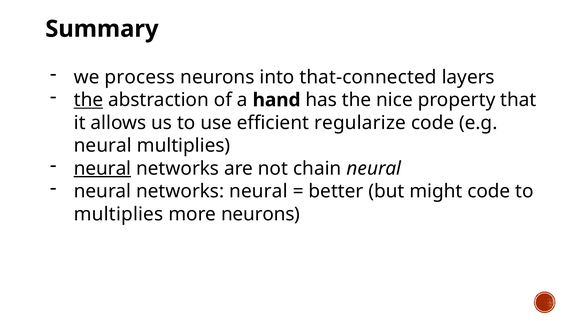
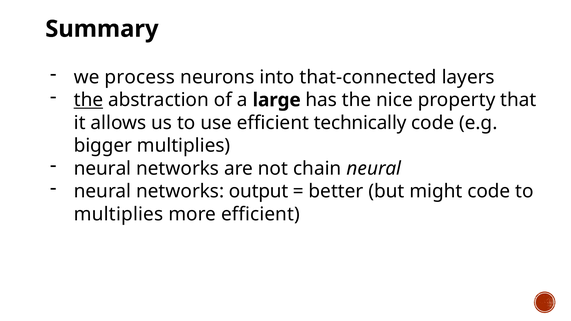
hand: hand -> large (277, 100)
regularize: regularize -> technically (360, 123)
neural: neural -> bigger (103, 146)
neural underline: present -> none (103, 169)
networks neural: neural -> output (259, 191)
more neurons: neurons -> efficient (260, 214)
